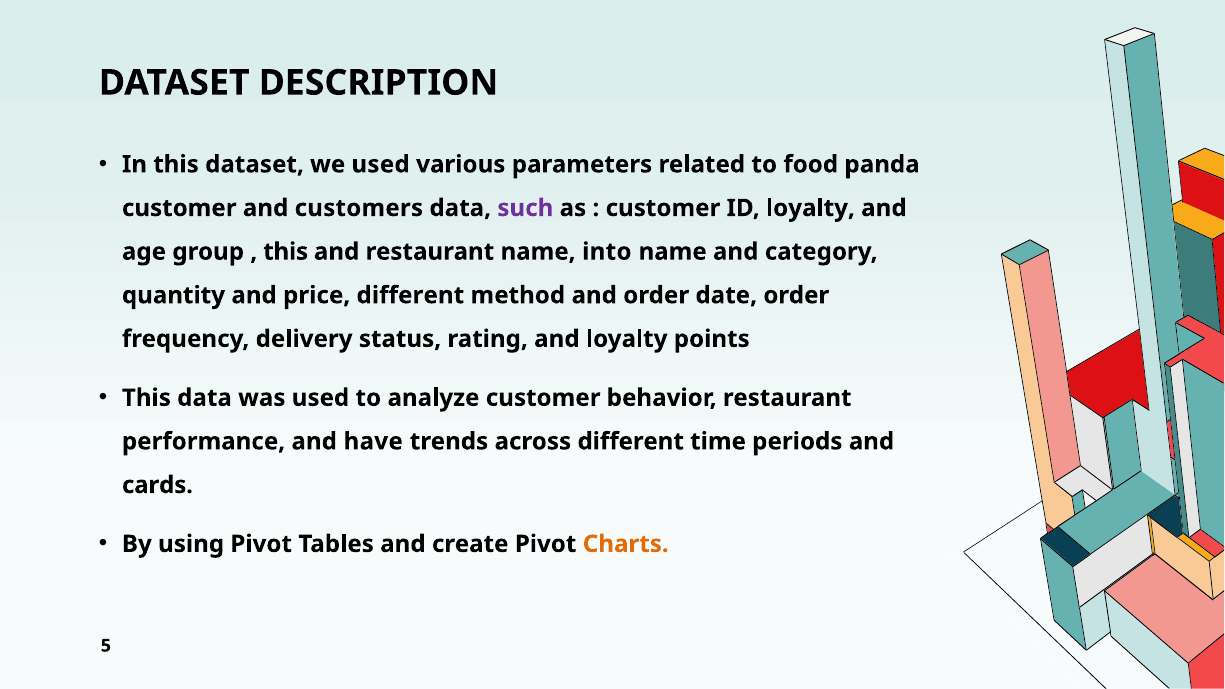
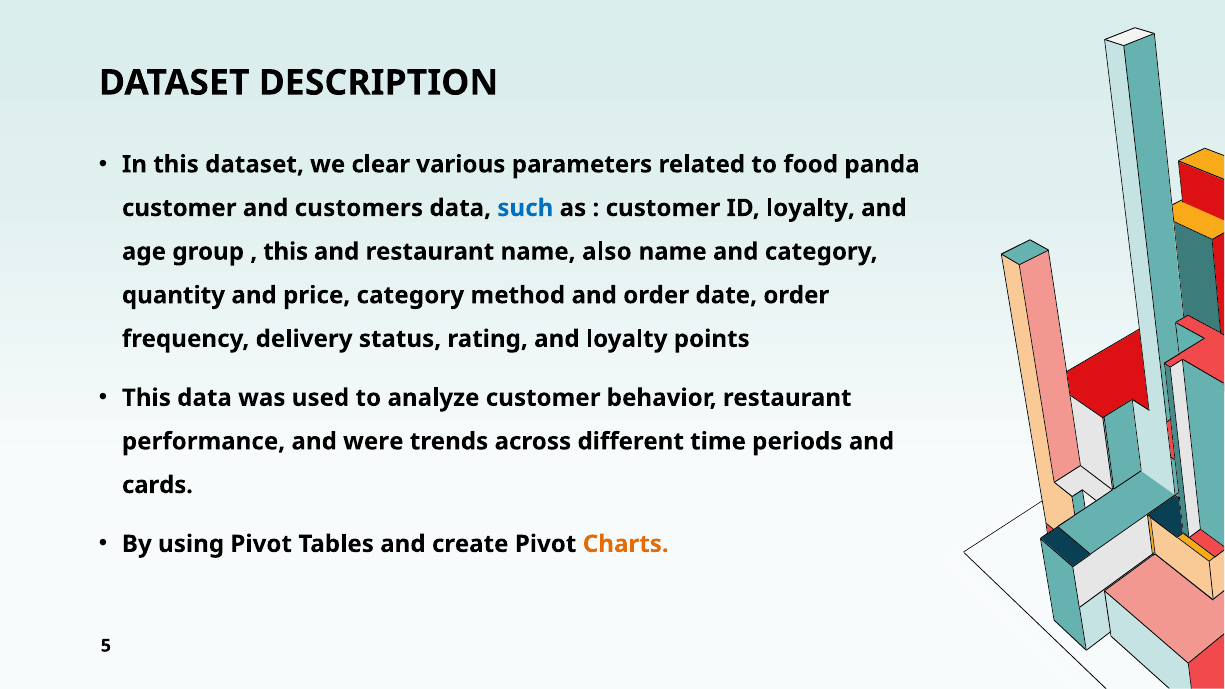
we used: used -> clear (381, 164)
such colour: purple -> blue (525, 208)
into: into -> also (607, 252)
price different: different -> category (410, 295)
have: have -> were (373, 441)
